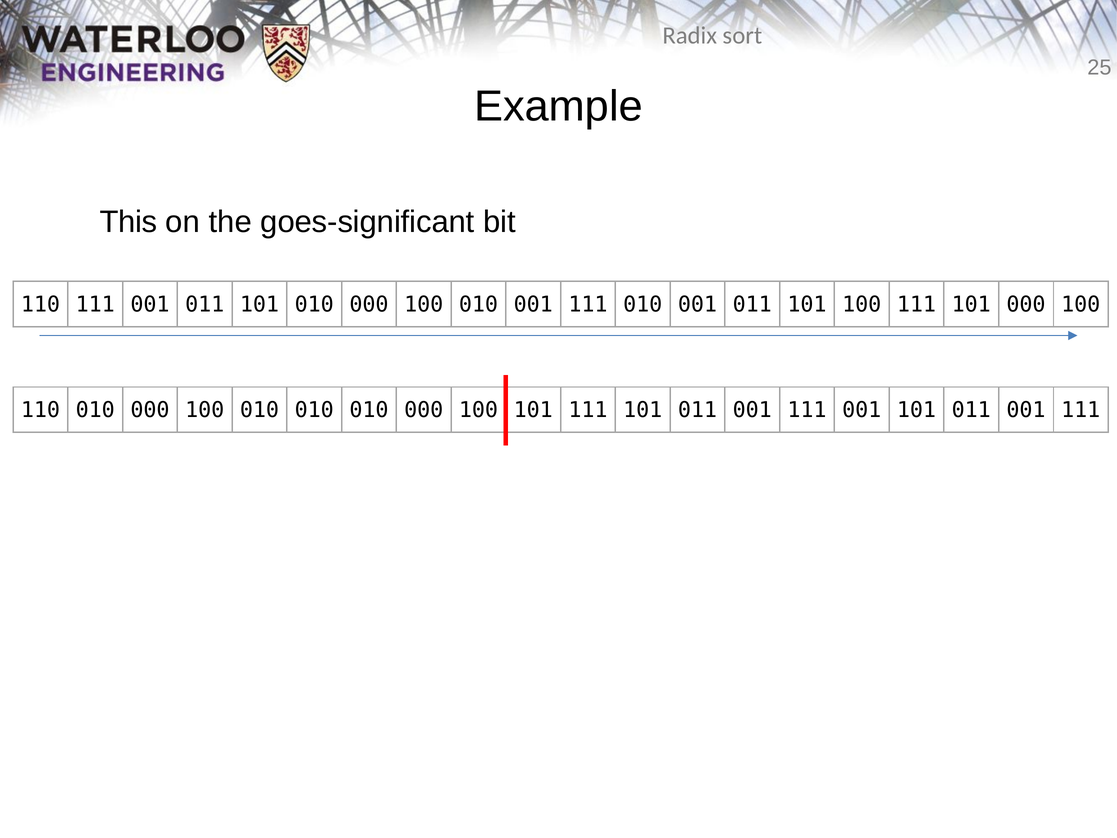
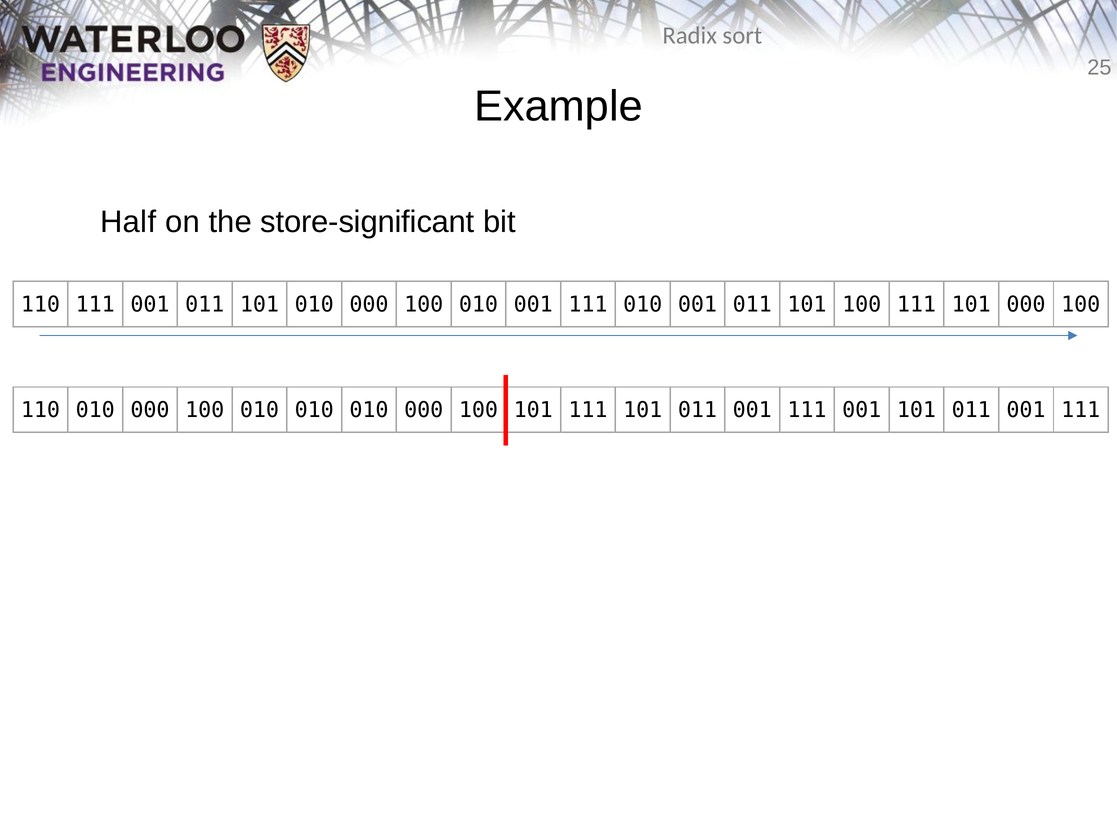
This: This -> Half (128, 222)
goes-significant: goes-significant -> store-significant (368, 222)
